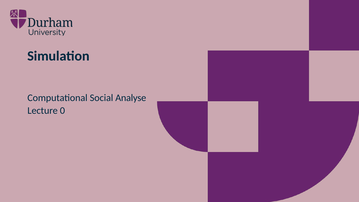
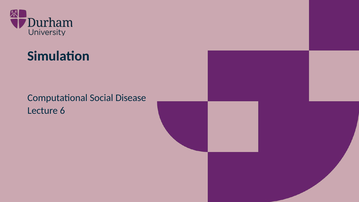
Analyse: Analyse -> Disease (131, 98)
0: 0 -> 6 (62, 111)
